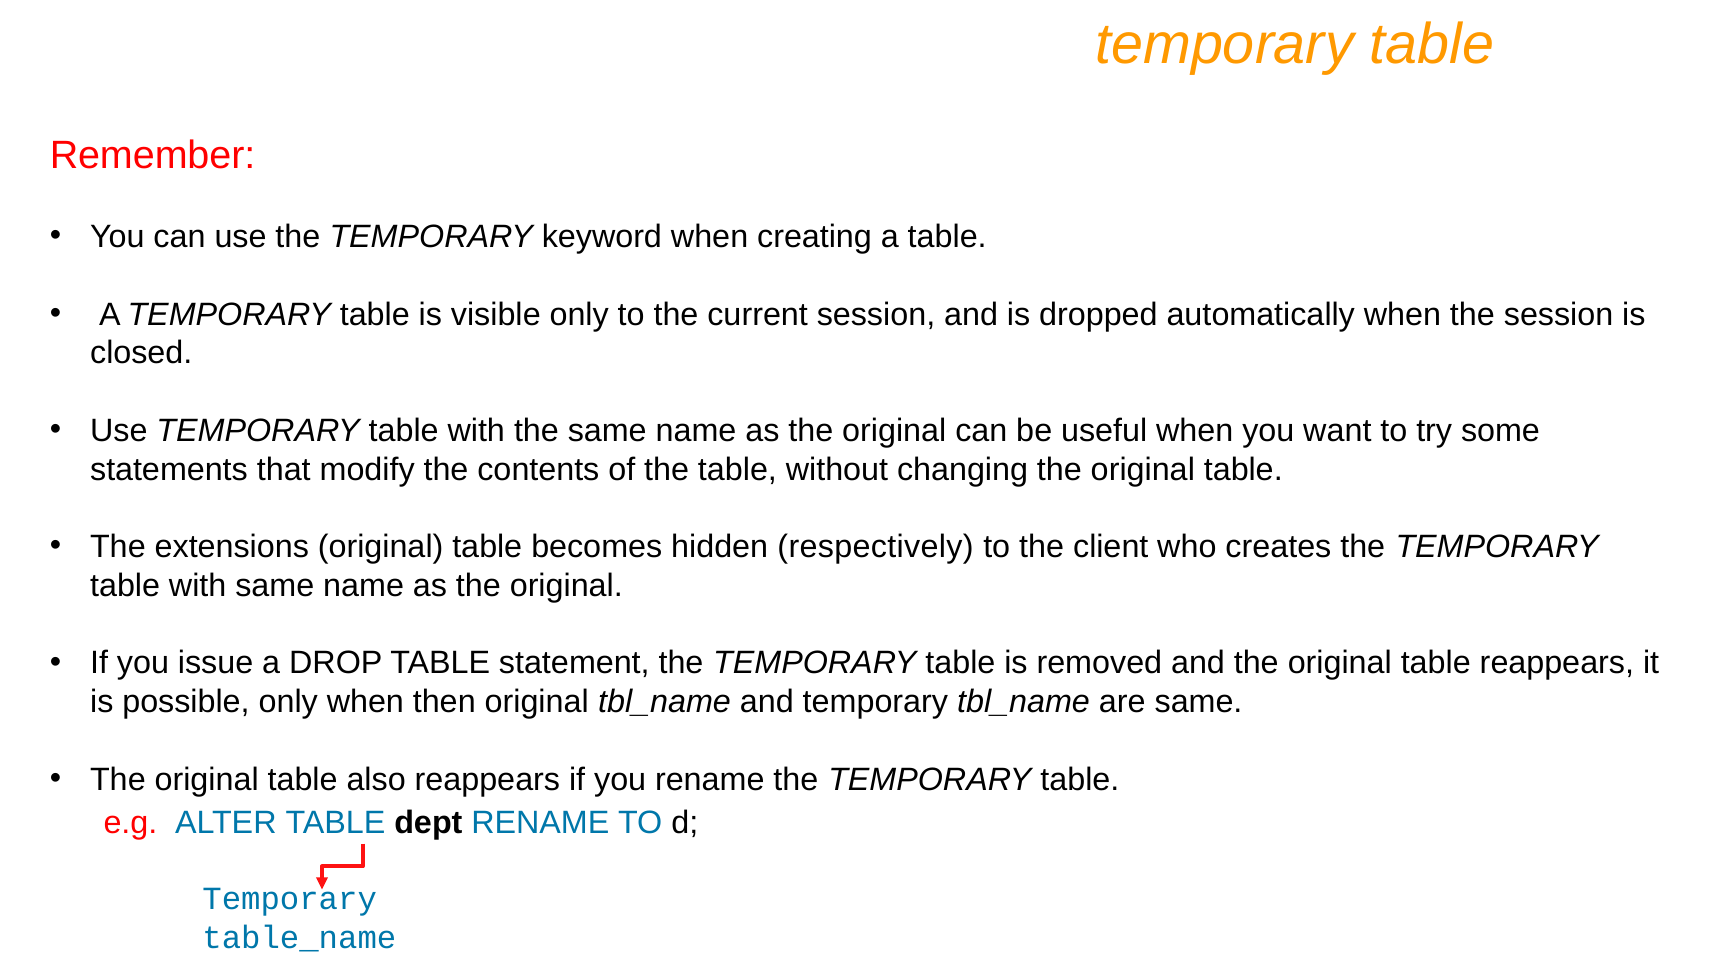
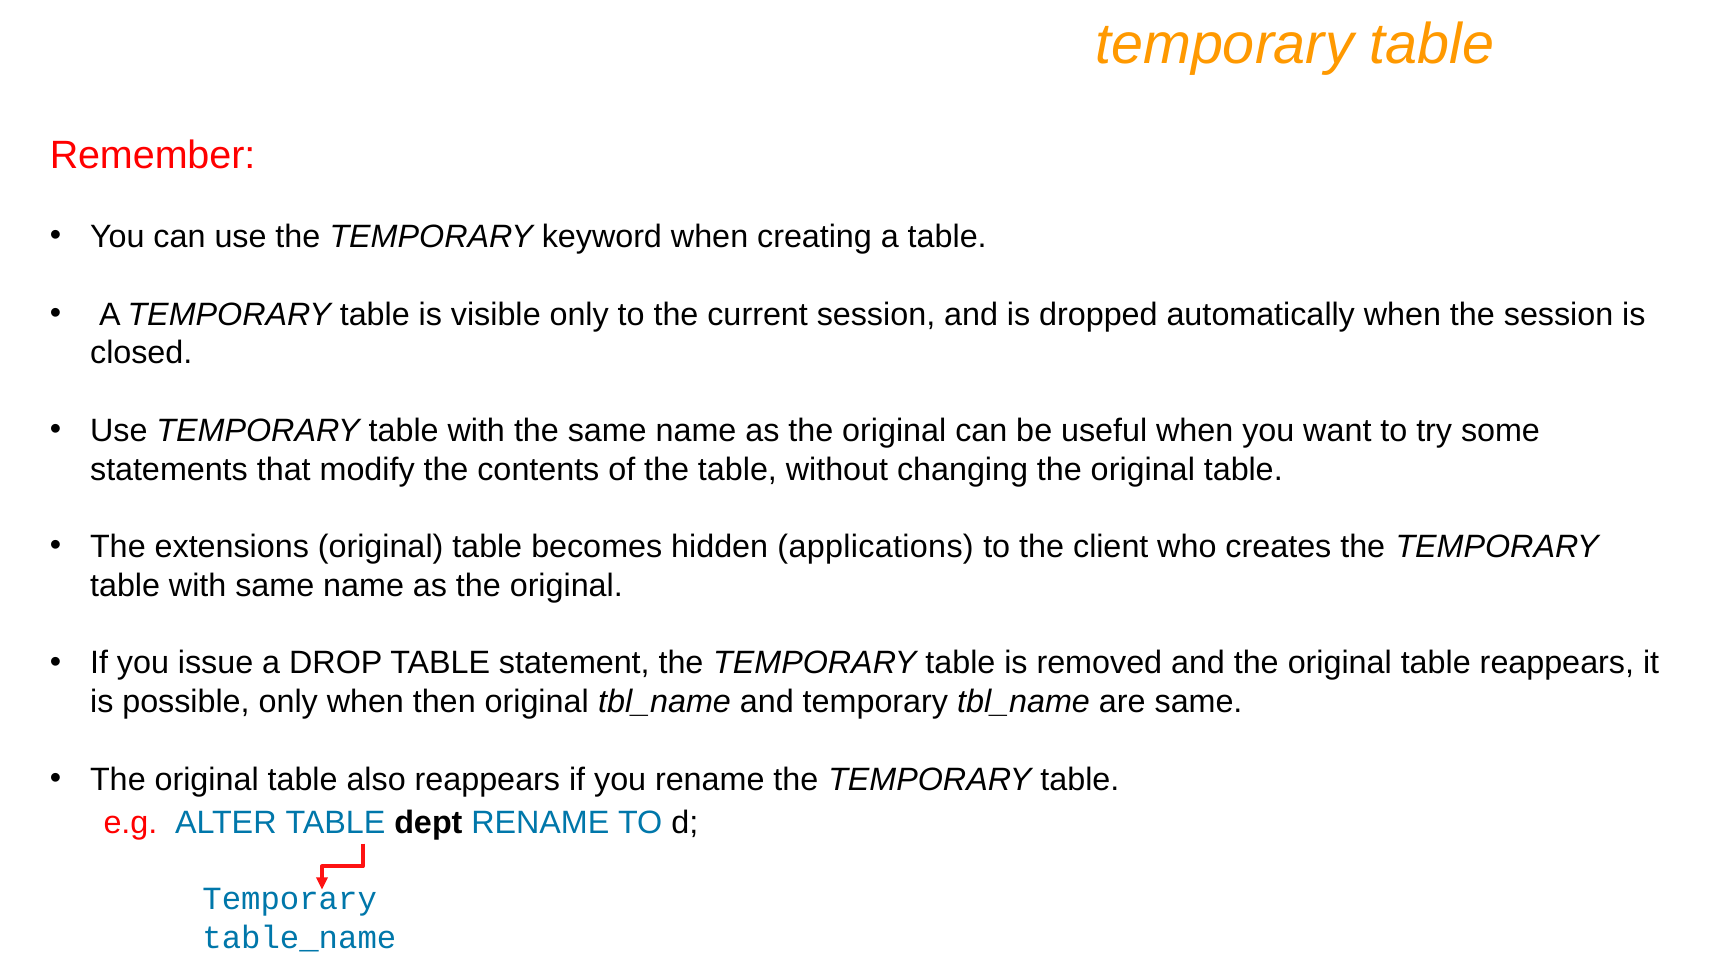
respectively: respectively -> applications (876, 547)
